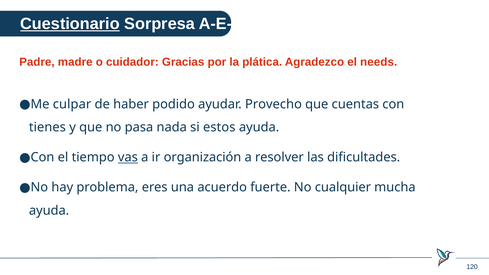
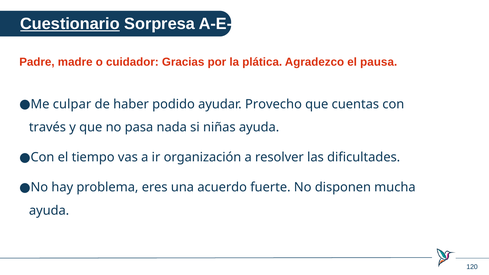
needs: needs -> pausa (379, 62)
tienes: tienes -> través (47, 127)
estos: estos -> niñas (219, 127)
vas underline: present -> none (128, 157)
cualquier: cualquier -> disponen (343, 187)
